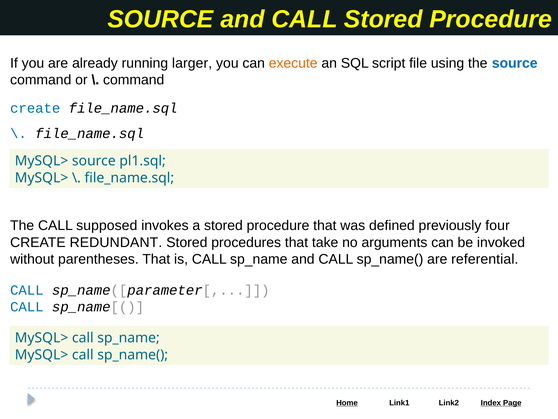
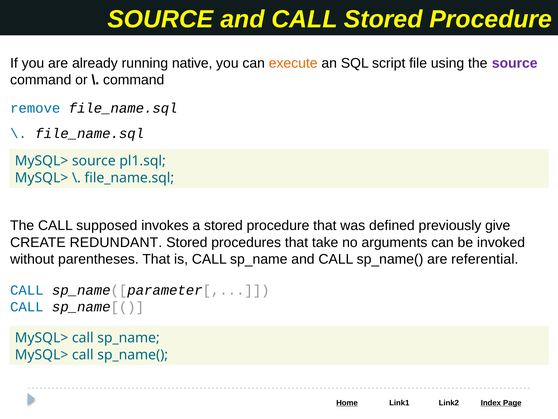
larger: larger -> native (192, 63)
source colour: blue -> purple (515, 63)
create: create -> remove (35, 108)
four: four -> give (498, 225)
